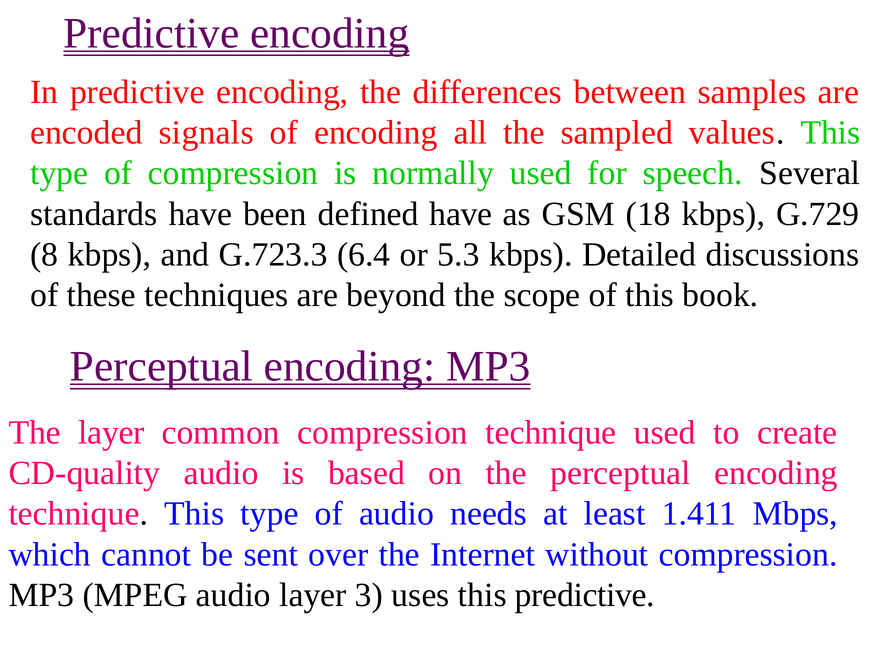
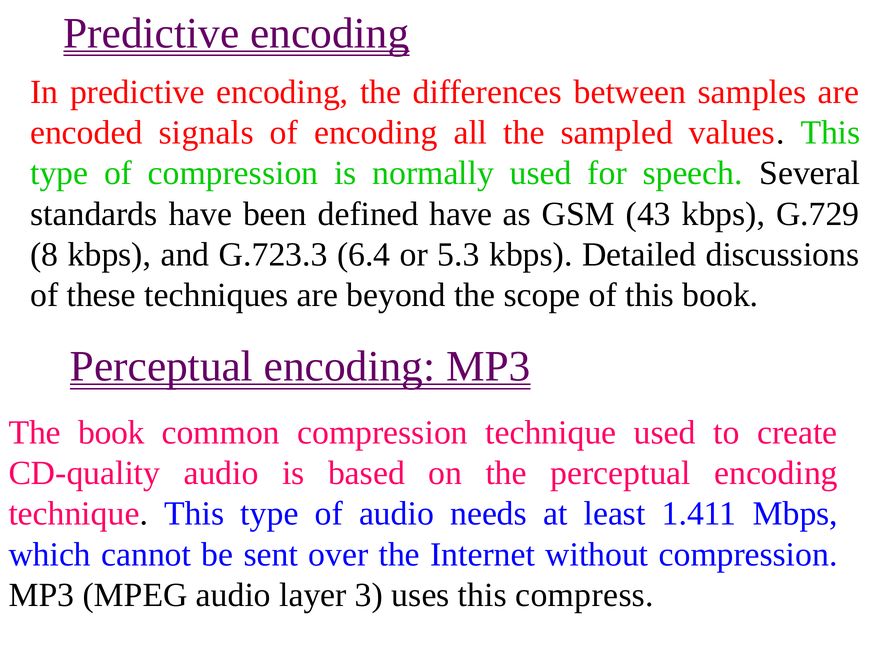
18: 18 -> 43 (648, 214)
The layer: layer -> book (111, 432)
this predictive: predictive -> compress (585, 595)
